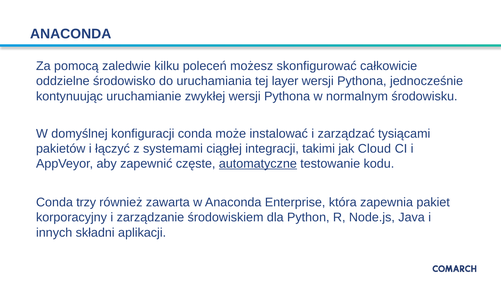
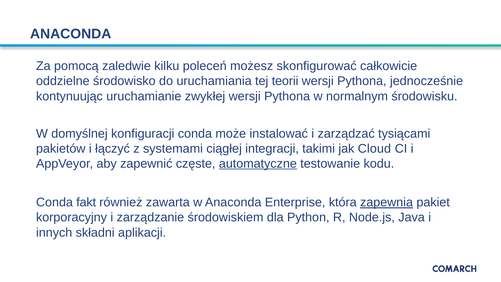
layer: layer -> teorii (285, 81)
trzy: trzy -> fakt (86, 202)
zapewnia underline: none -> present (387, 202)
